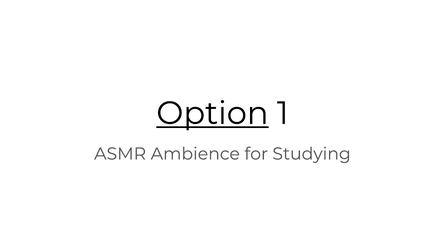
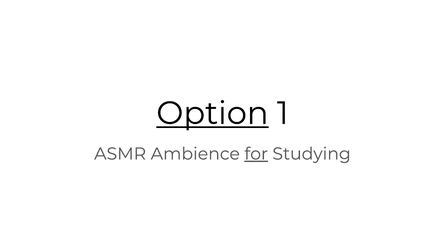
for underline: none -> present (256, 153)
